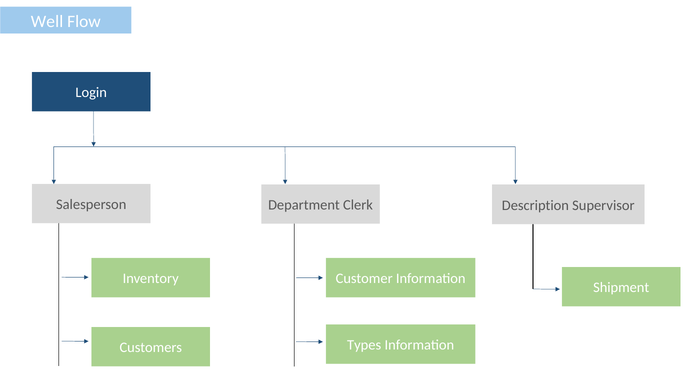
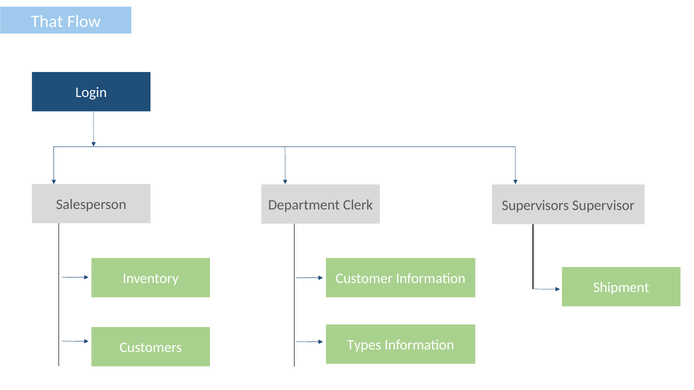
Well: Well -> That (47, 21)
Description: Description -> Supervisors (535, 206)
